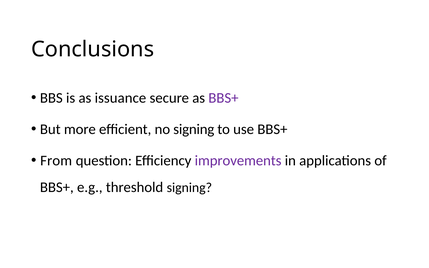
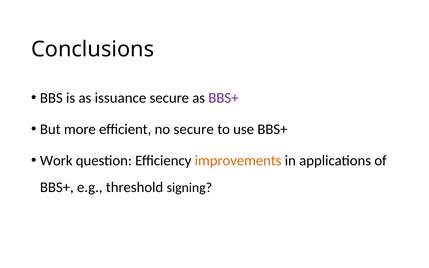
no signing: signing -> secure (194, 129)
From: From -> Work (56, 161)
improvements colour: purple -> orange (238, 161)
